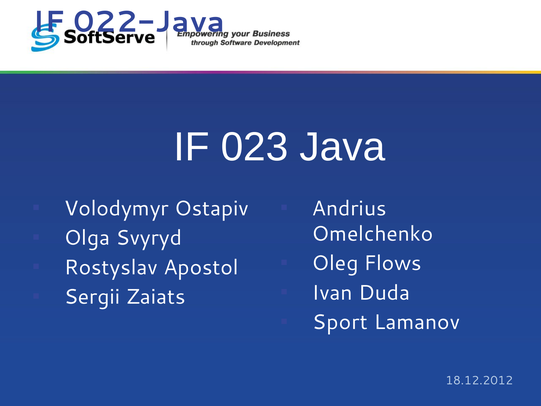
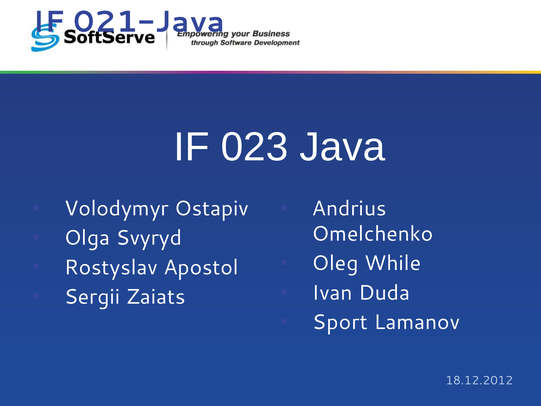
022-Java: 022-Java -> 021-Java (149, 22)
Flows: Flows -> While (393, 263)
